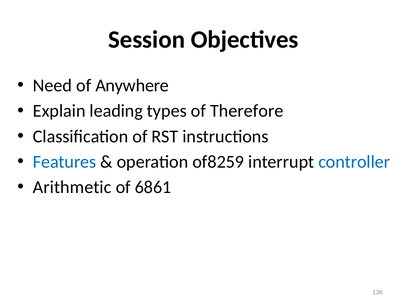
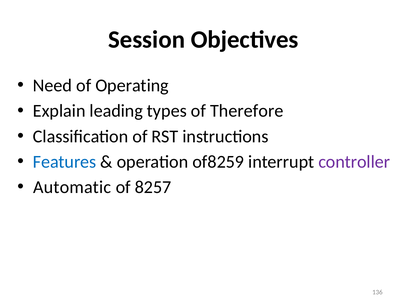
Anywhere: Anywhere -> Operating (132, 85)
controller colour: blue -> purple (354, 161)
Arithmetic: Arithmetic -> Automatic (72, 187)
6861: 6861 -> 8257 (153, 187)
